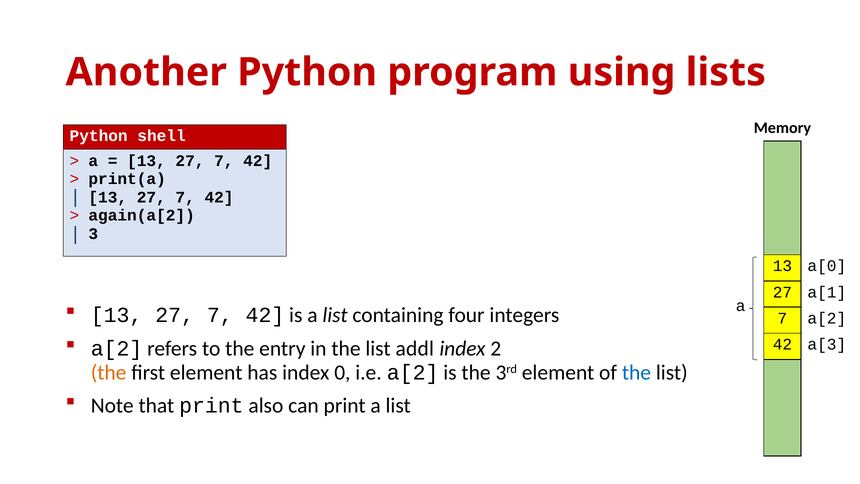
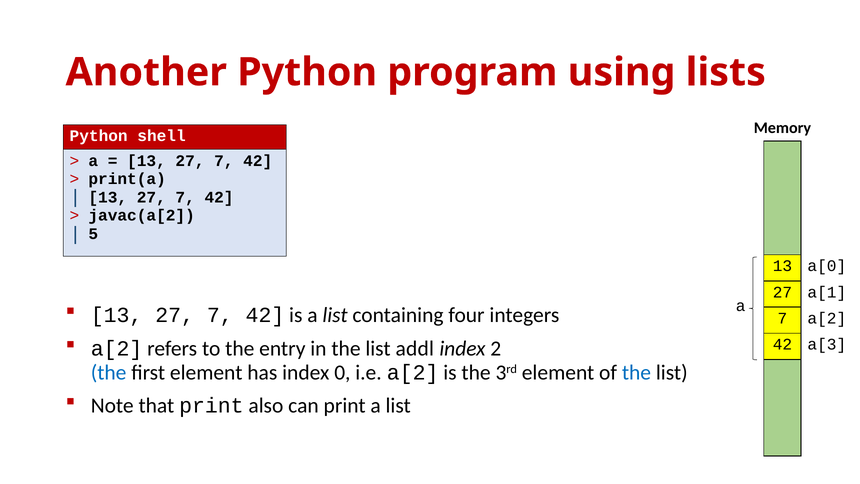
again(a[2: again(a[2 -> javac(a[2 (142, 215)
3: 3 -> 5 (93, 234)
the colour: orange -> blue (109, 372)
